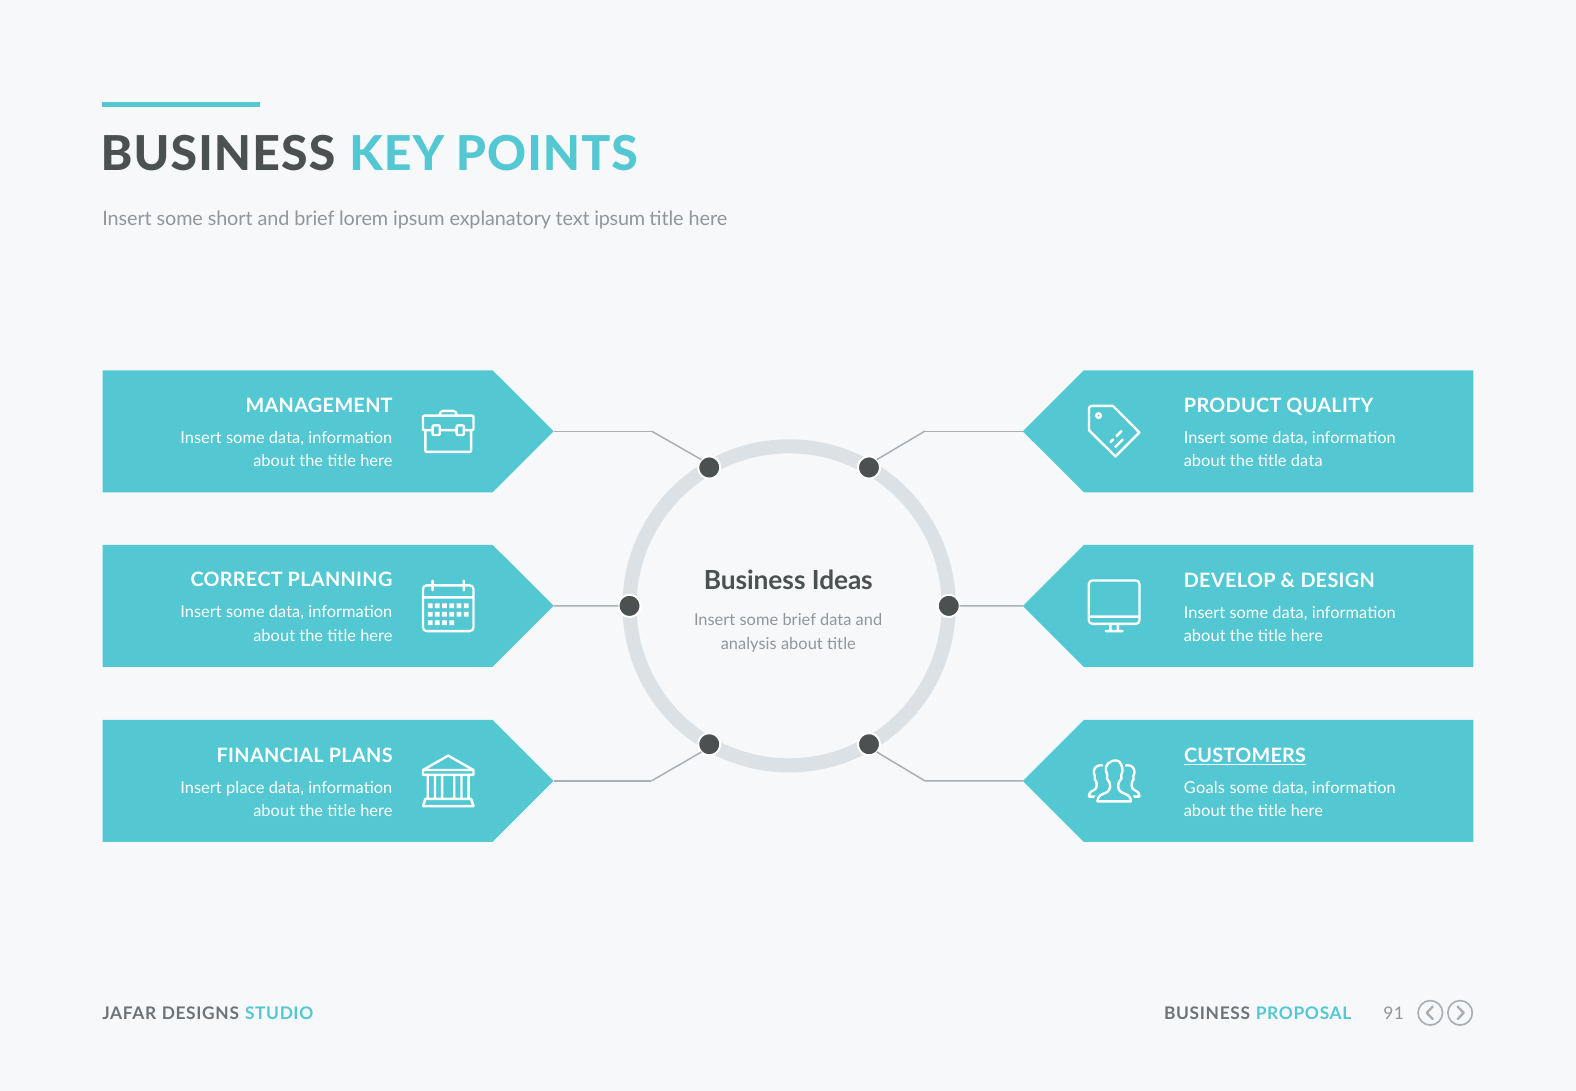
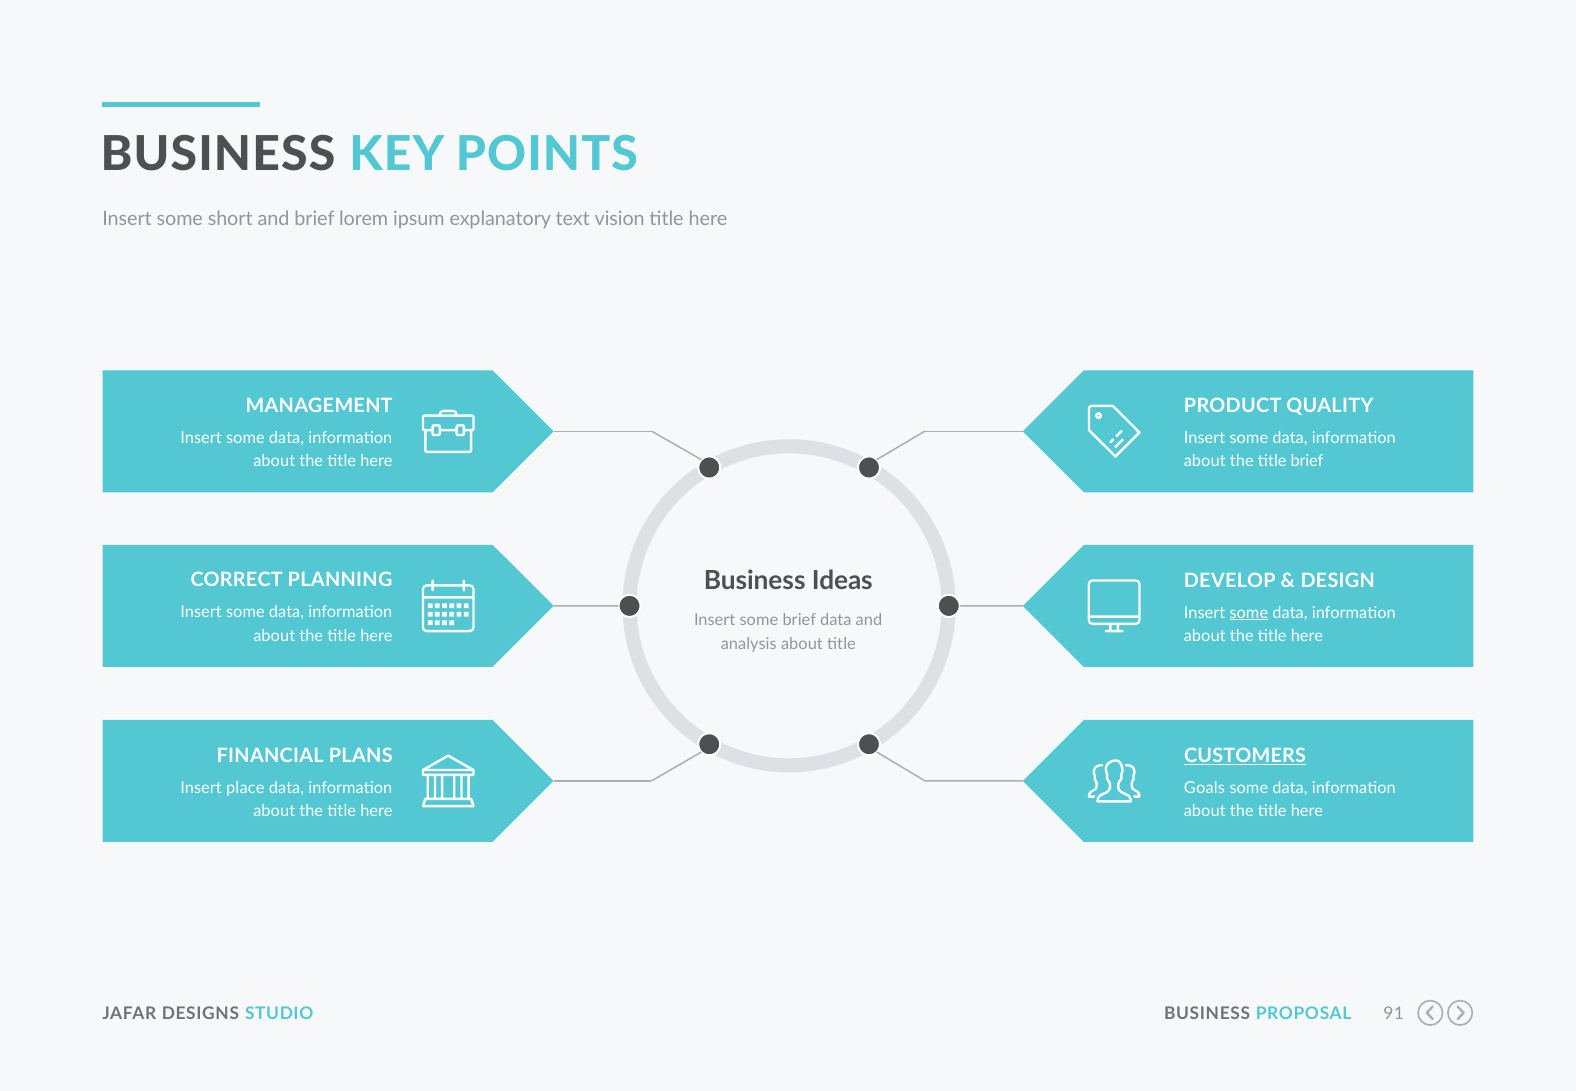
text ipsum: ipsum -> vision (620, 219)
title data: data -> brief (1307, 461)
some underline: none -> present (1249, 613)
